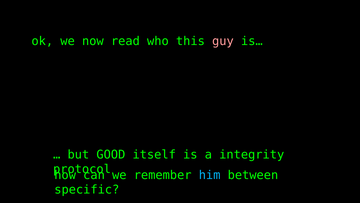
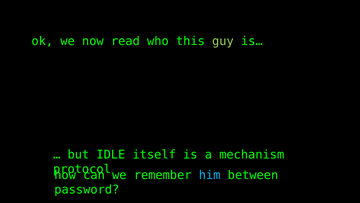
guy colour: pink -> light green (223, 41)
GOOD: GOOD -> IDLE (111, 154)
integrity: integrity -> mechanism (252, 154)
specific: specific -> password (87, 189)
